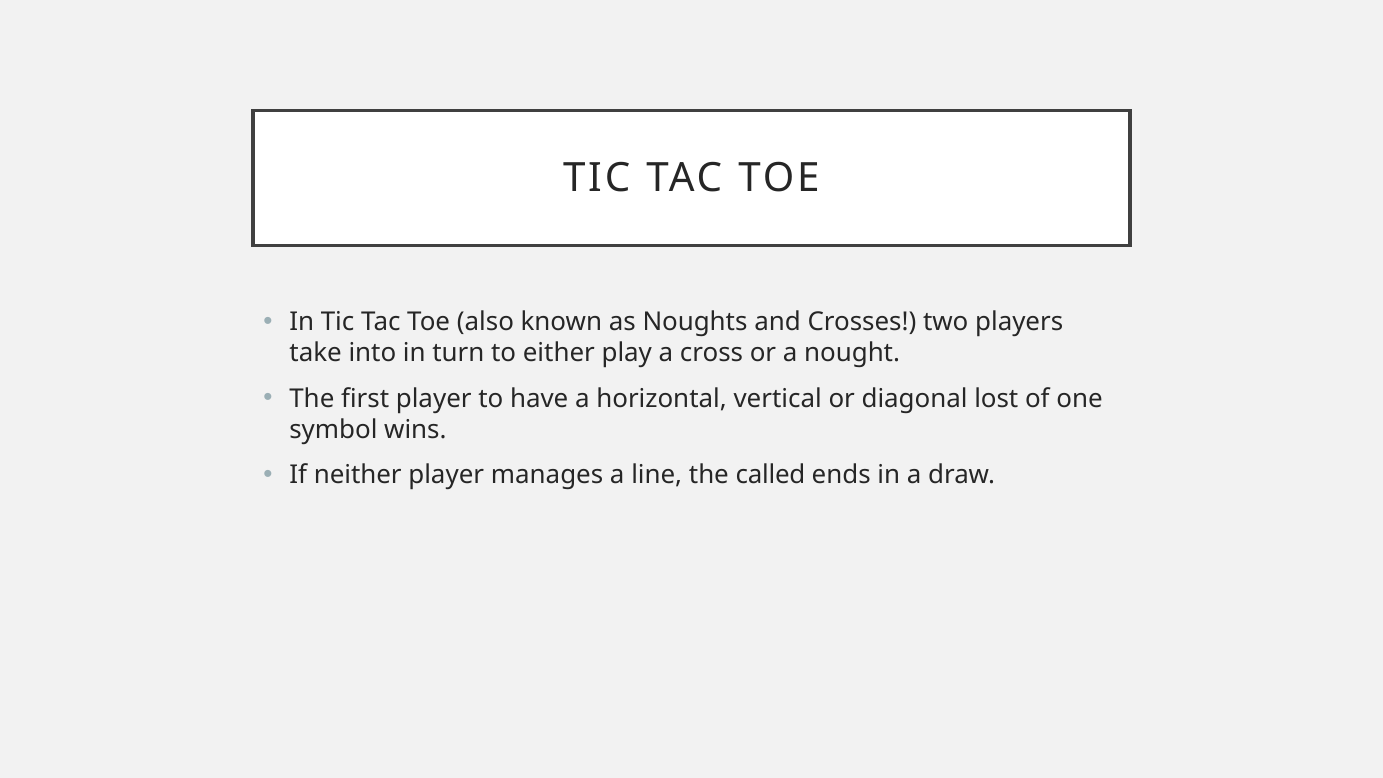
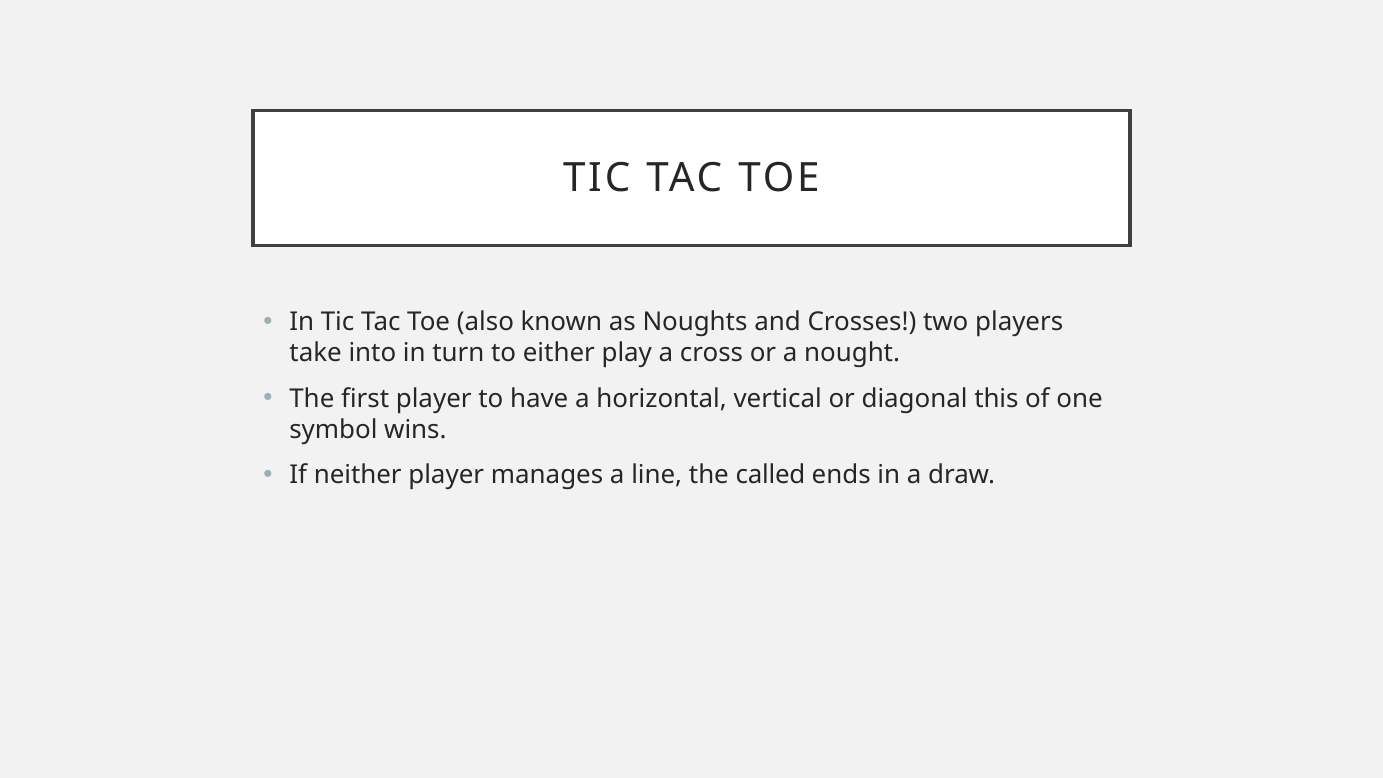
lost: lost -> this (996, 398)
